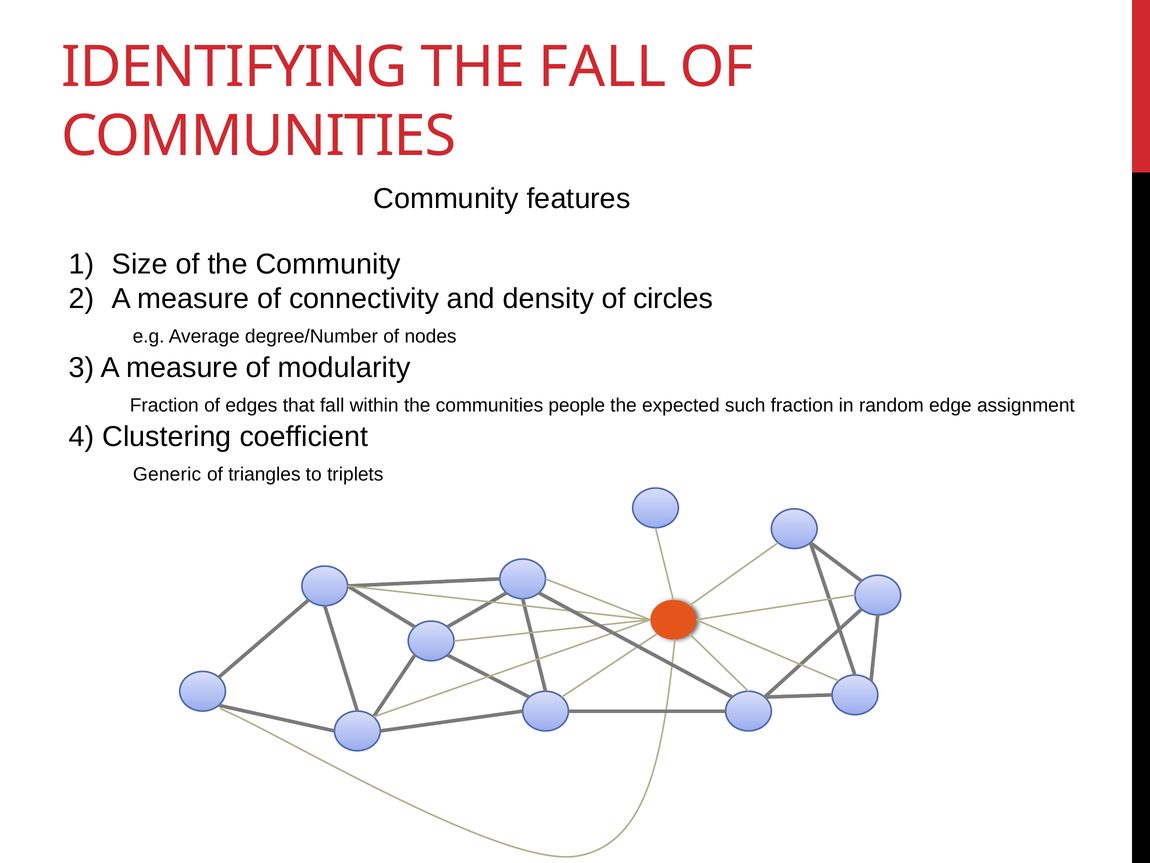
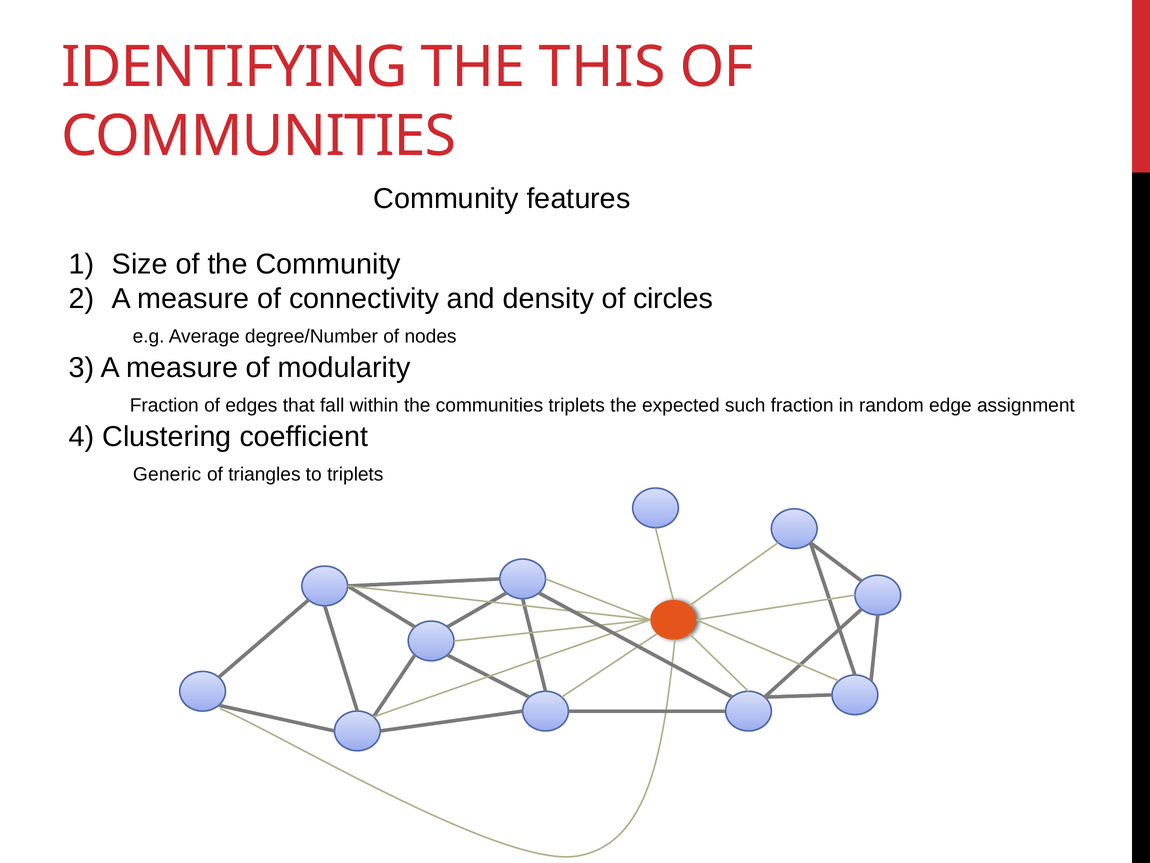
THE FALL: FALL -> THIS (602, 67)
communities people: people -> triplets (577, 405)
